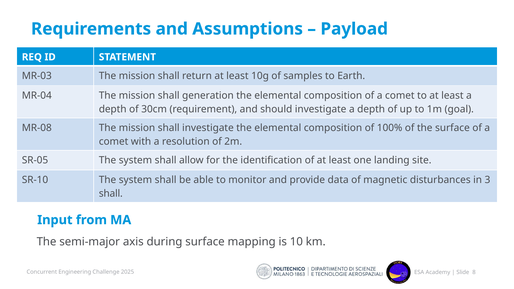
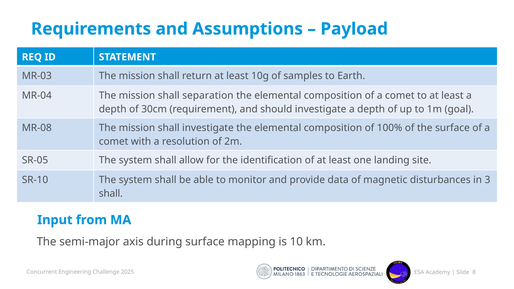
generation: generation -> separation (208, 96)
